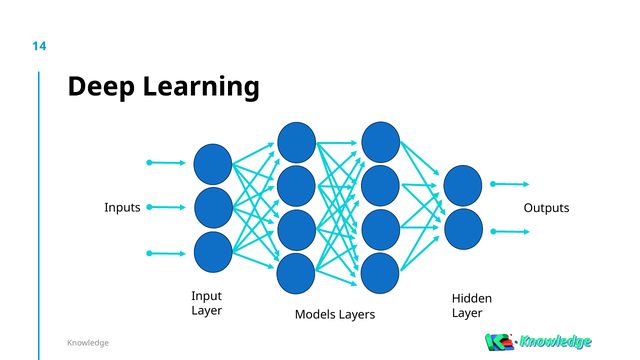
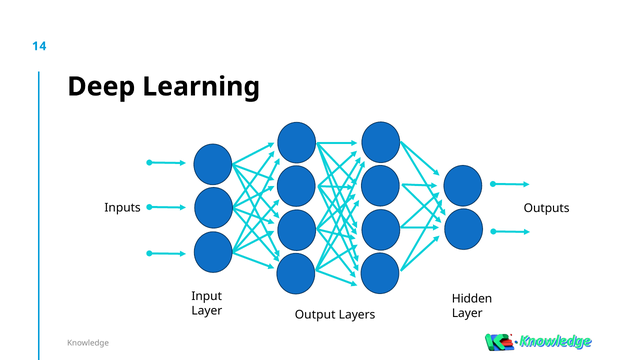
Models: Models -> Output (315, 315)
